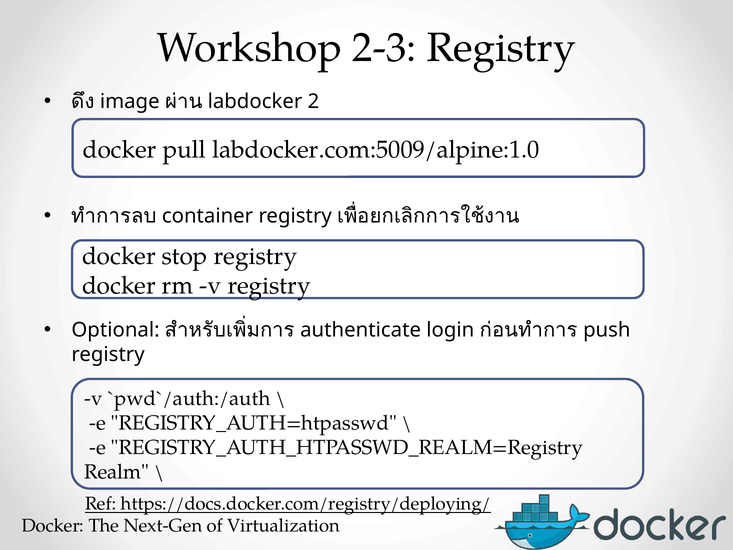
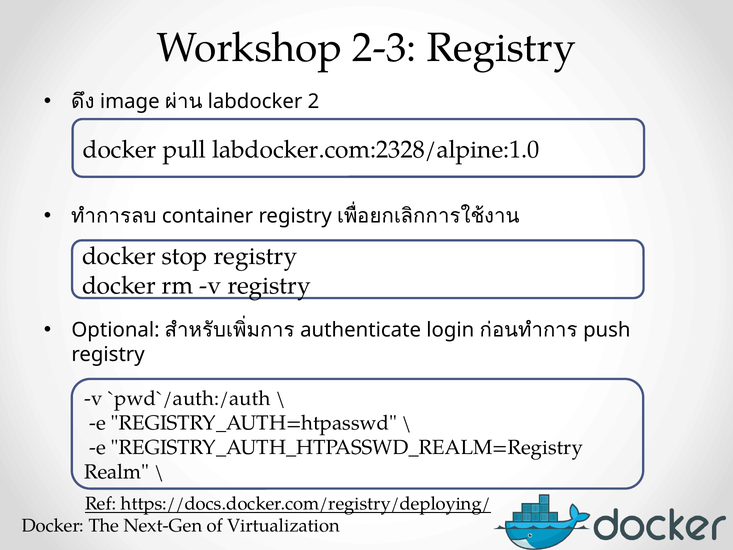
labdocker.com:5009/alpine:1.0: labdocker.com:5009/alpine:1.0 -> labdocker.com:2328/alpine:1.0 (376, 150)
